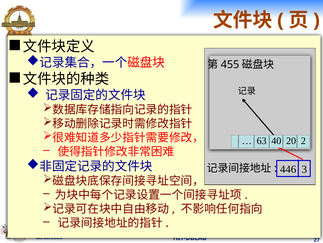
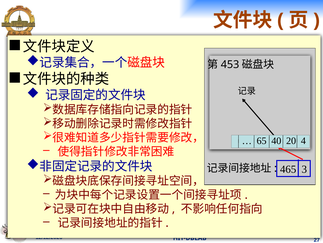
455: 455 -> 453 (230, 64)
63: 63 -> 65 (262, 140)
2: 2 -> 4 (303, 140)
446: 446 -> 465 (288, 169)
